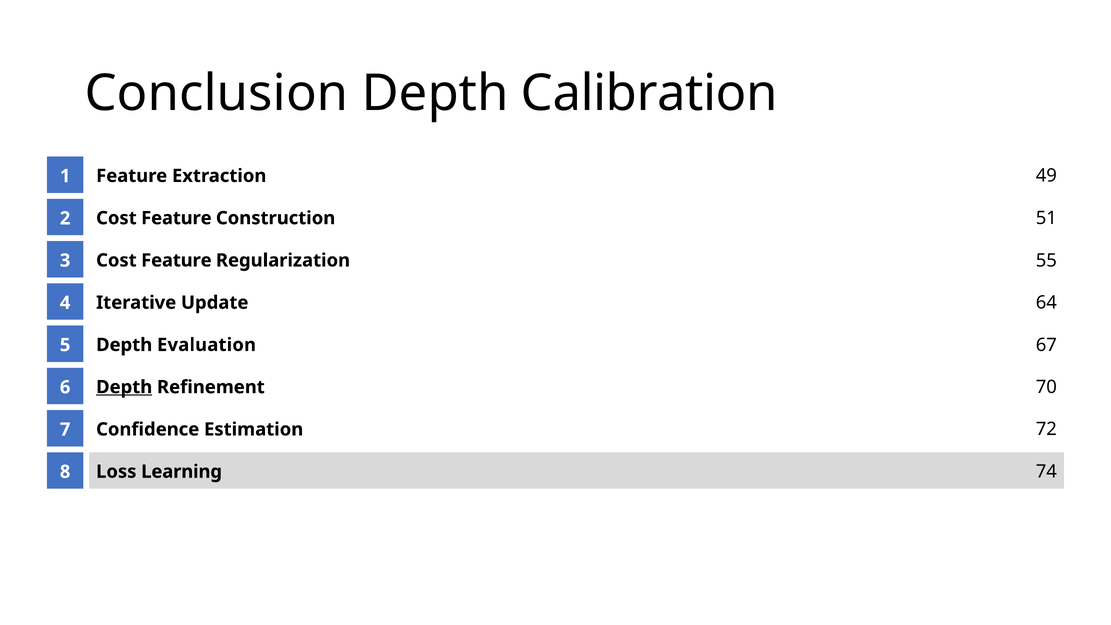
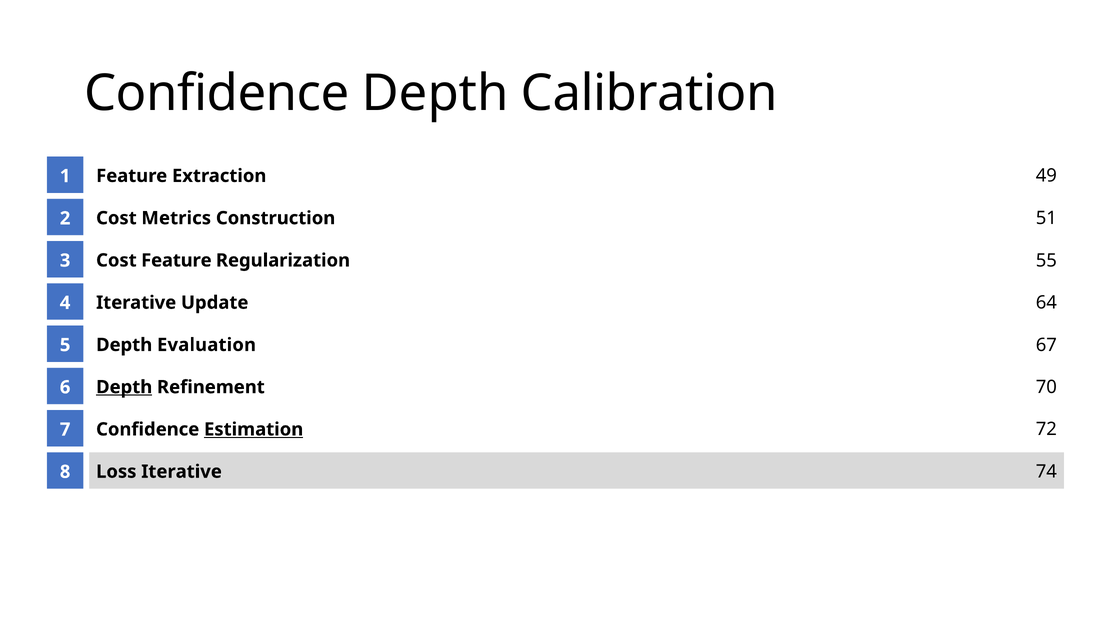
Conclusion: Conclusion -> Confidence (217, 93)
Feature: Feature -> Metrics (176, 218)
Estimation underline: none -> present (254, 429)
Loss Learning: Learning -> Iterative (182, 472)
